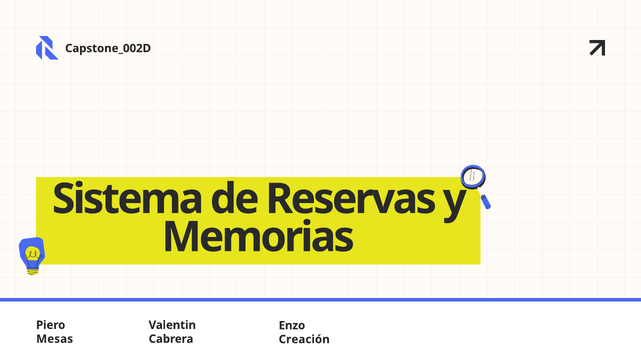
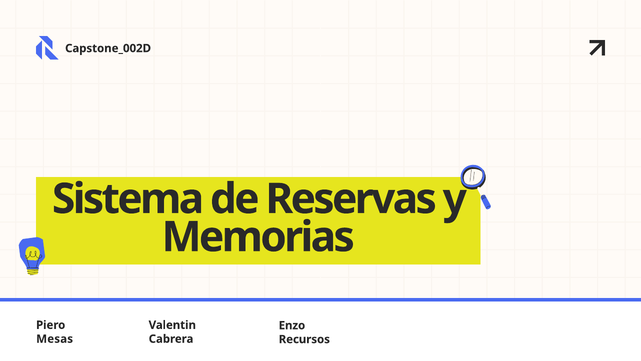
Creación: Creación -> Recursos (304, 339)
